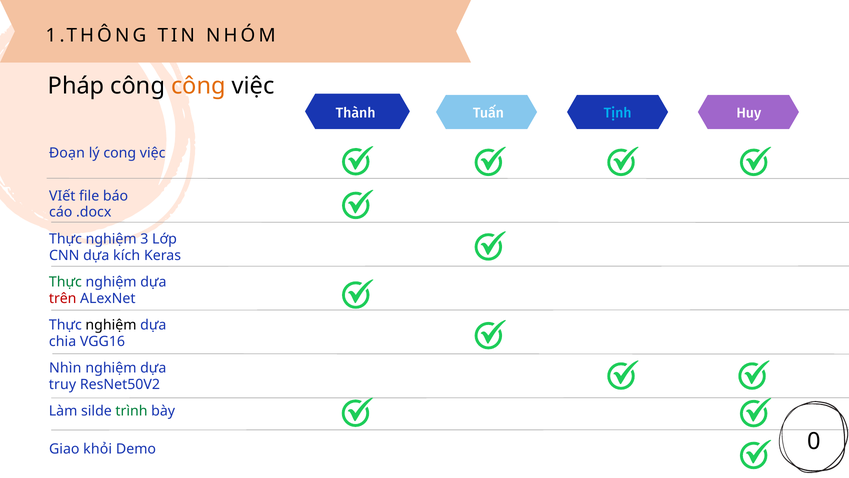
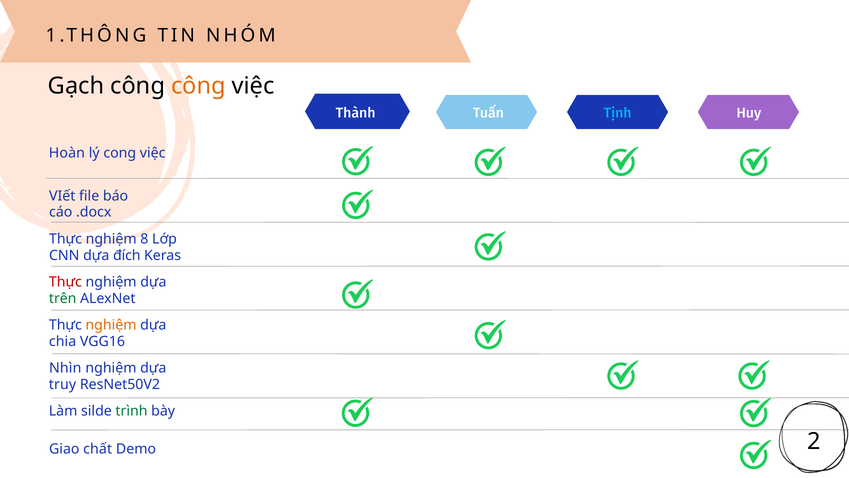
Pháp: Pháp -> Gạch (76, 86)
Đoạn: Đoạn -> Hoàn (67, 153)
3: 3 -> 8 (144, 239)
kích: kích -> đích (127, 255)
Thực colour: green -> red (65, 282)
trên colour: red -> green (63, 298)
nghiệm colour: black -> orange (111, 325)
khỏi: khỏi -> chất (98, 449)
0: 0 -> 2 (814, 441)
